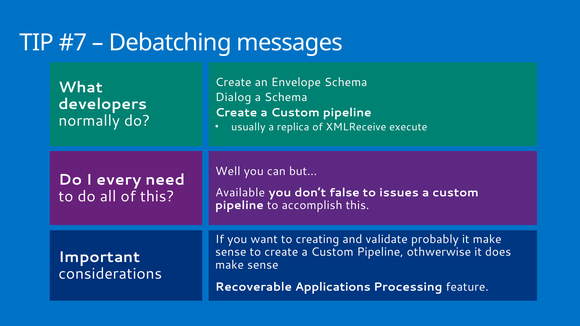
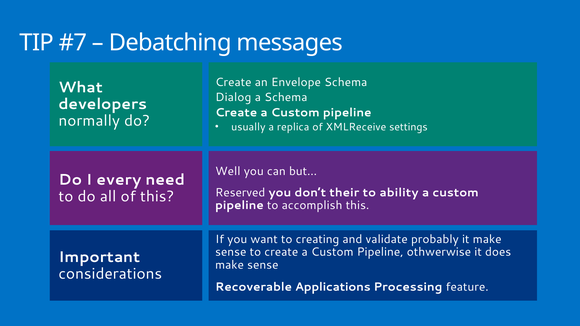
execute: execute -> settings (408, 127)
Available: Available -> Reserved (240, 193)
false: false -> their (344, 193)
issues: issues -> ability (399, 193)
